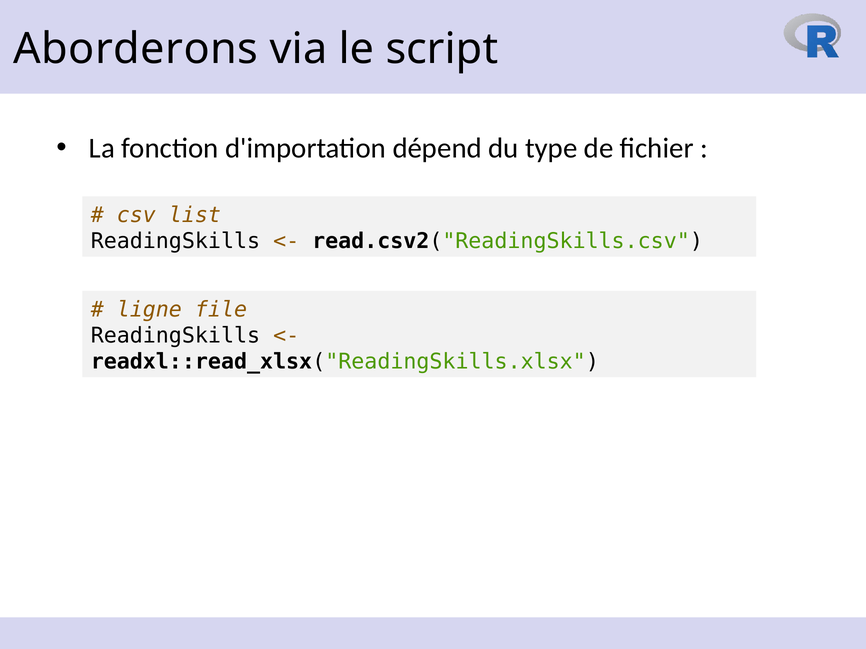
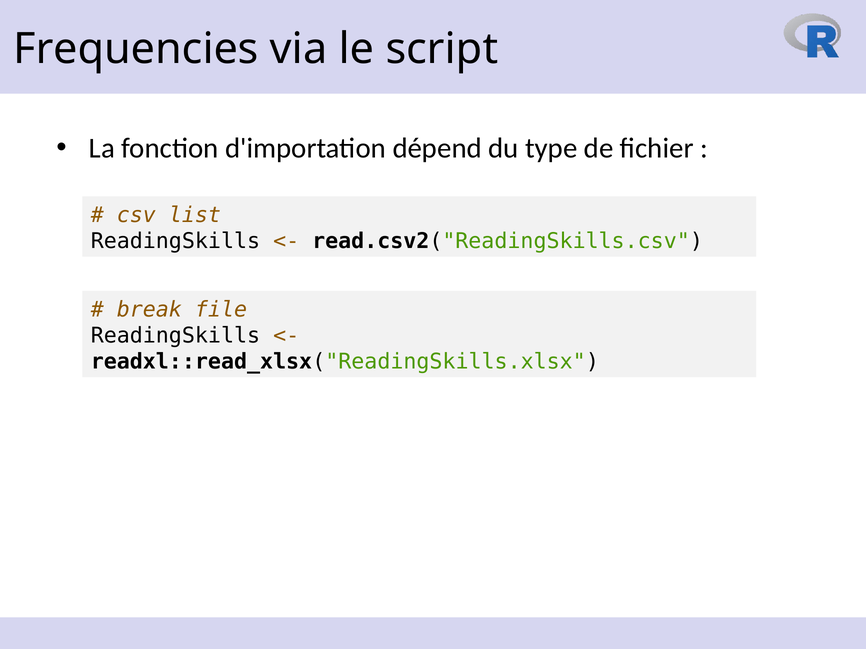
Aborderons: Aborderons -> Frequencies (136, 49)
ligne: ligne -> break (149, 310)
